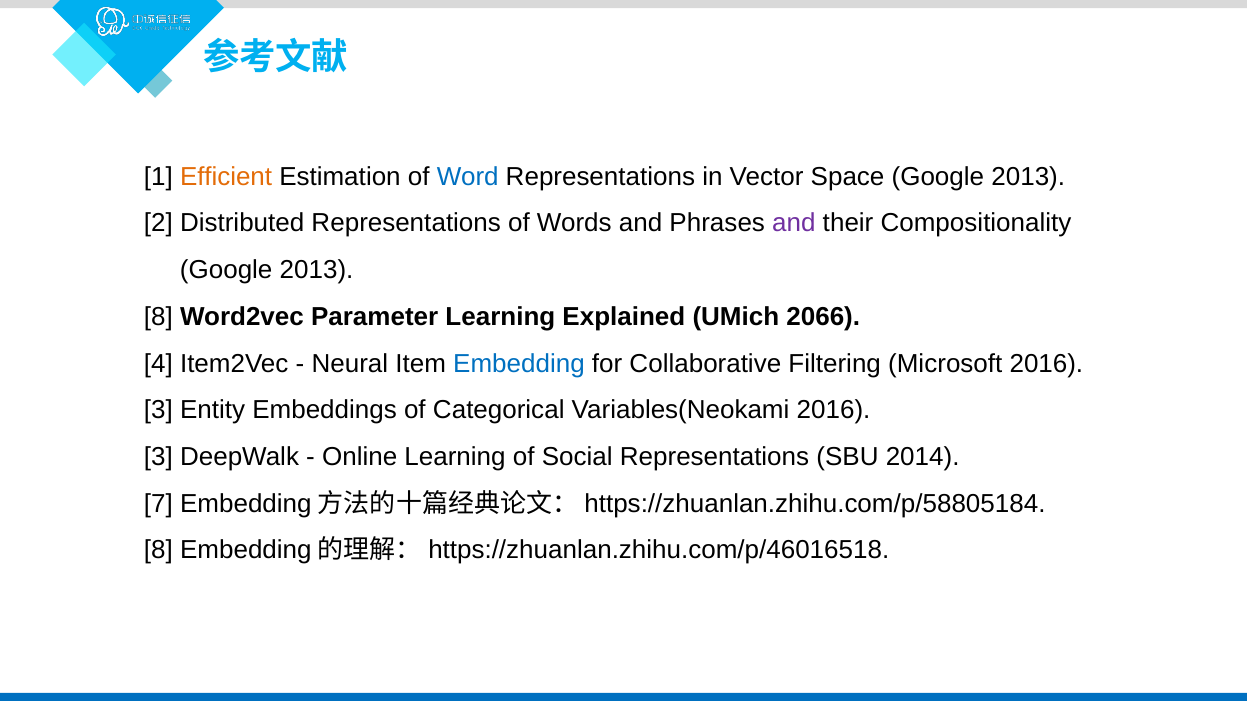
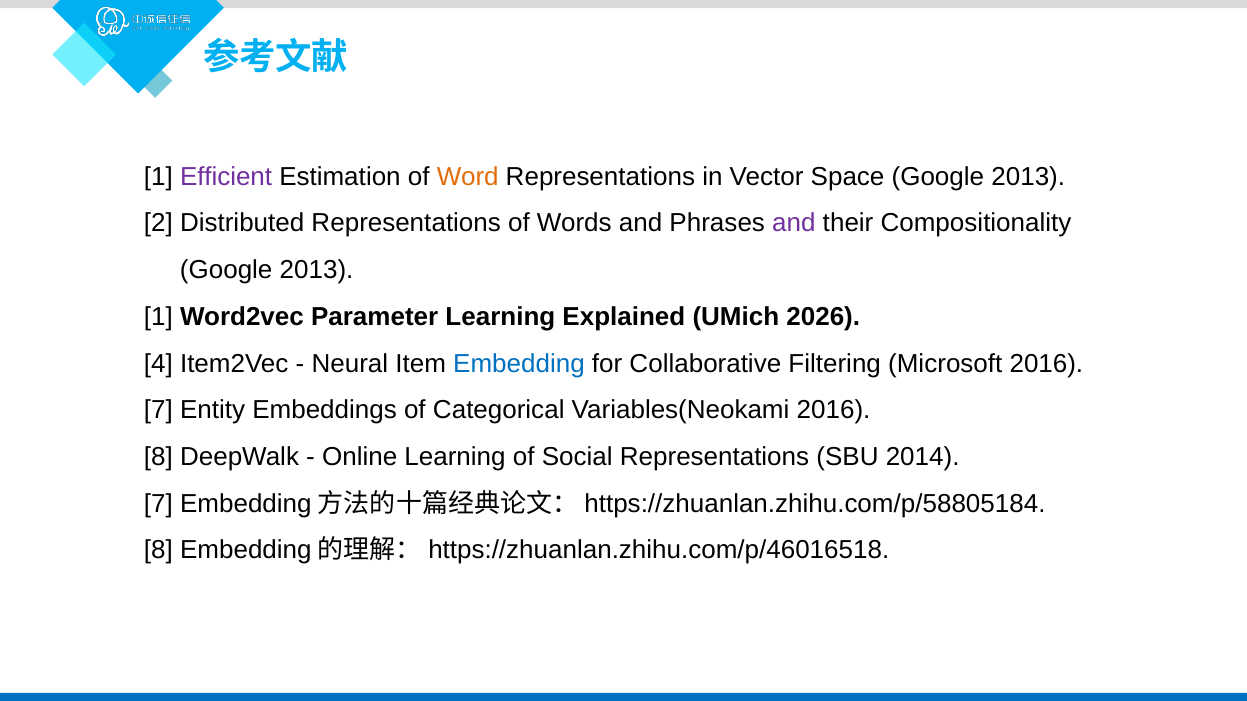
Efficient colour: orange -> purple (226, 177)
Word colour: blue -> orange (468, 177)
8: 8 -> 1 (158, 317)
2066: 2066 -> 2026 (823, 317)
3: 3 -> 7 (158, 410)
3: 3 -> 8 (158, 457)
